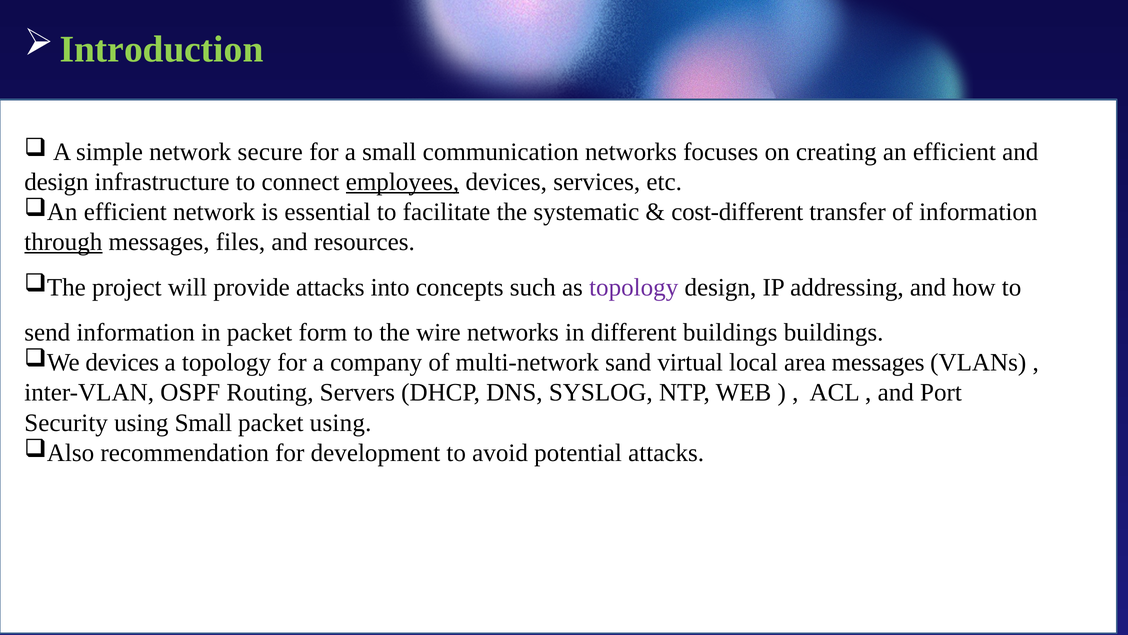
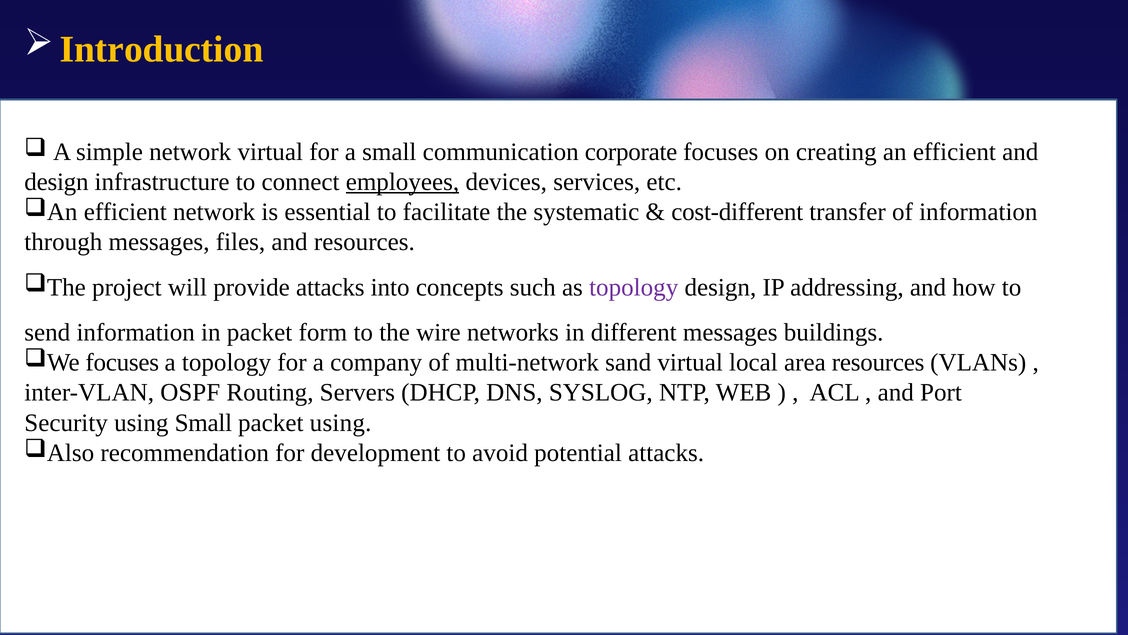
Introduction colour: light green -> yellow (162, 49)
network secure: secure -> virtual (270, 152)
communication networks: networks -> corporate (631, 152)
through underline: present -> none (63, 242)
different buildings: buildings -> messages (730, 332)
We devices: devices -> focuses (122, 362)
area messages: messages -> resources (878, 362)
